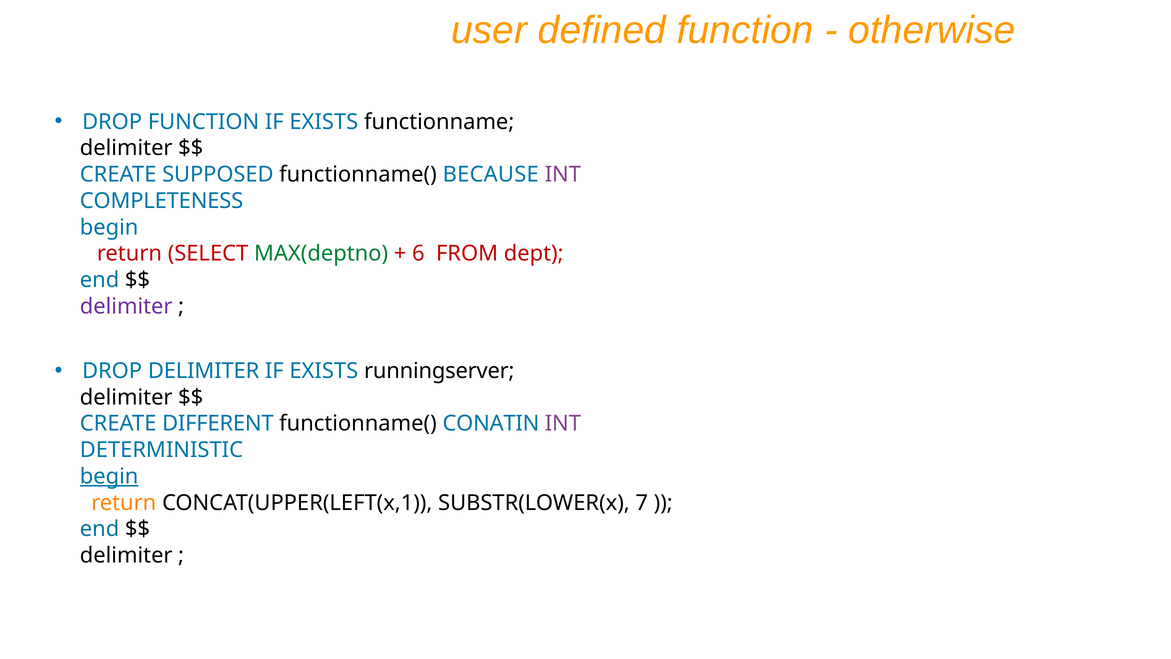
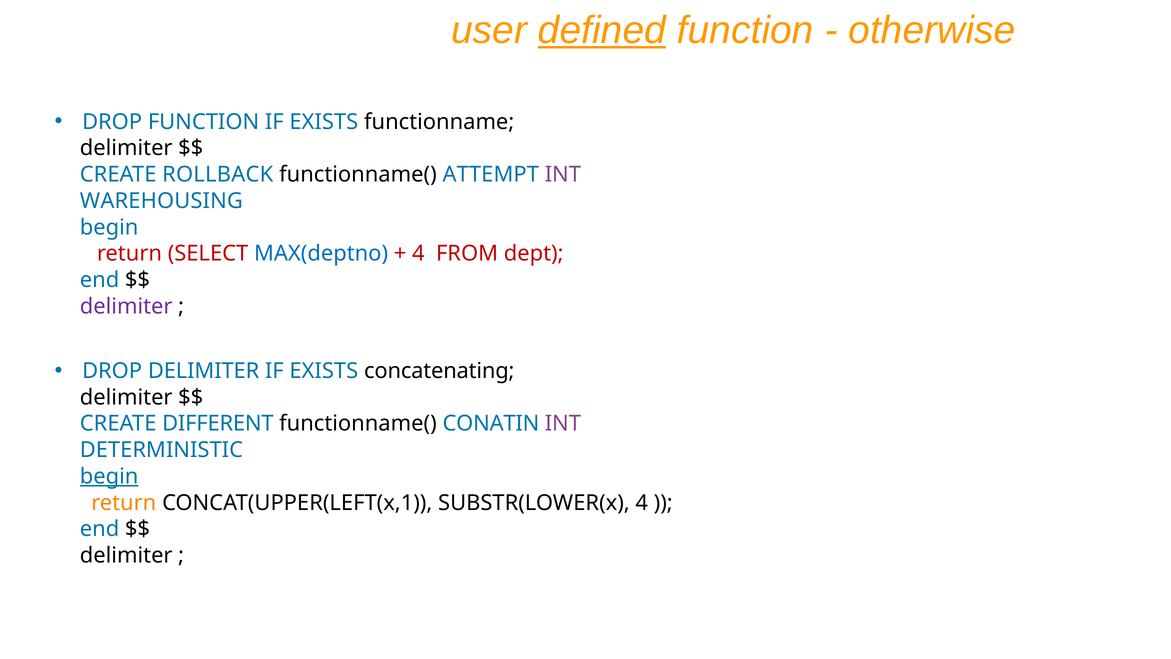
defined underline: none -> present (602, 30)
SUPPOSED: SUPPOSED -> ROLLBACK (218, 175)
BECAUSE: BECAUSE -> ATTEMPT (491, 175)
COMPLETENESS: COMPLETENESS -> WAREHOUSING (161, 201)
MAX(deptno colour: green -> blue (321, 254)
6: 6 -> 4 (418, 254)
runningserver: runningserver -> concatenating (439, 371)
SUBSTR(LOWER(x 7: 7 -> 4 (642, 503)
